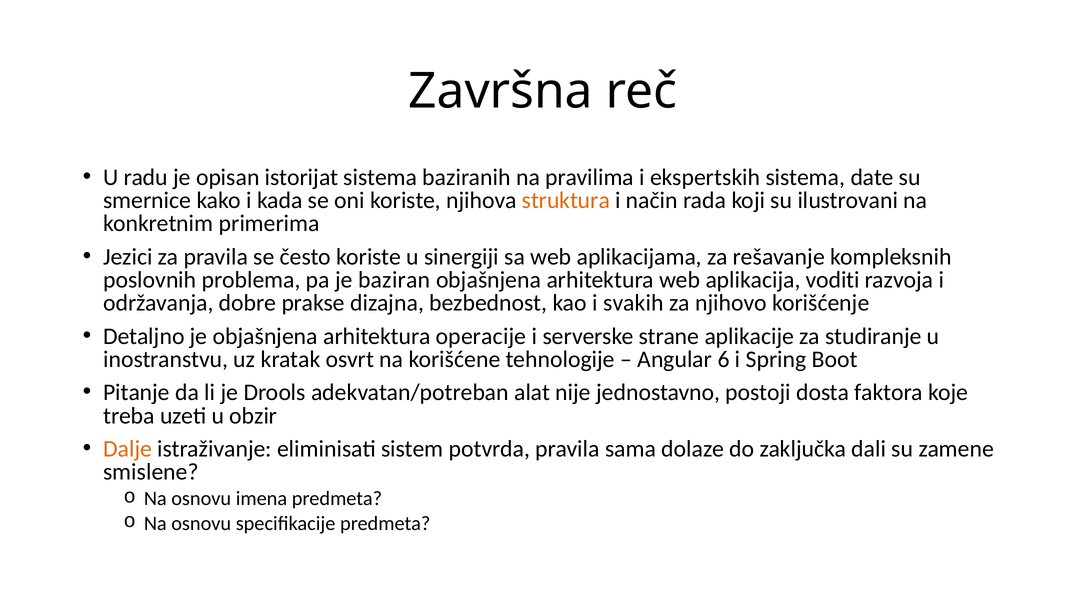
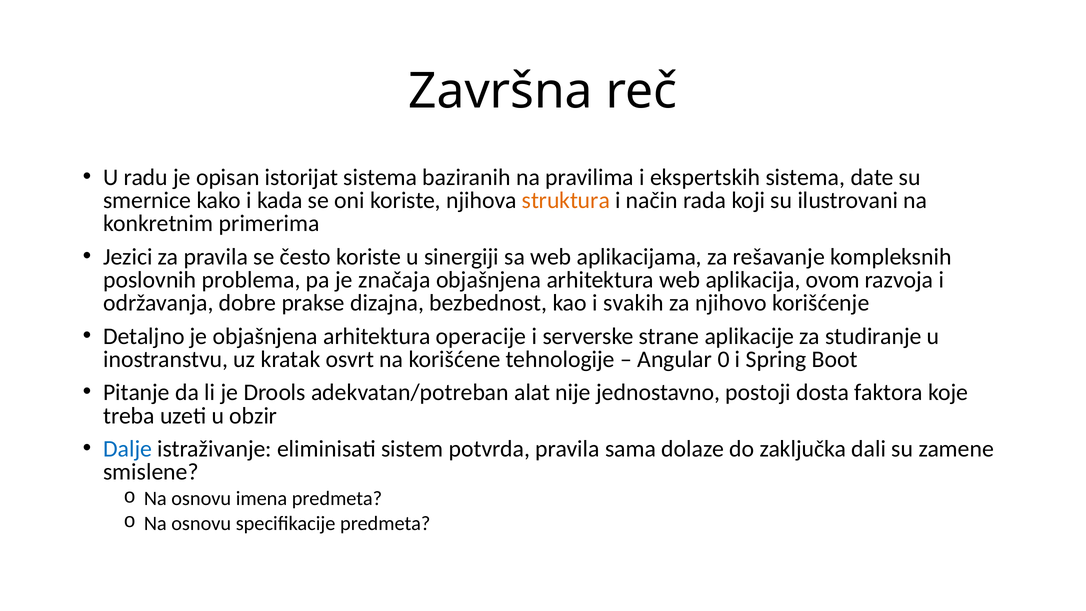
baziran: baziran -> značaja (394, 280)
voditi: voditi -> ovom (833, 280)
6: 6 -> 0 (724, 359)
Dalje colour: orange -> blue (128, 449)
